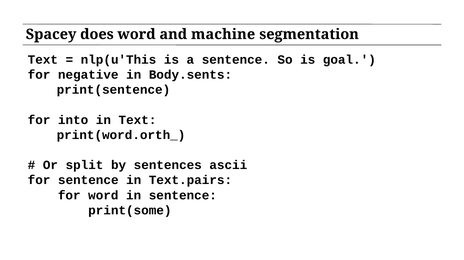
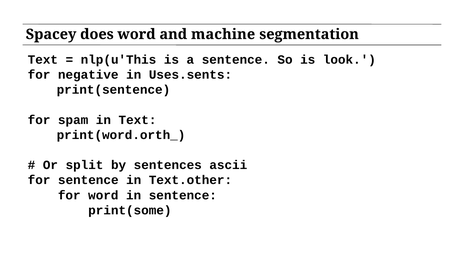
goal: goal -> look (349, 60)
Body.sents: Body.sents -> Uses.sents (190, 75)
into: into -> spam (73, 120)
Text.pairs: Text.pairs -> Text.other (190, 181)
